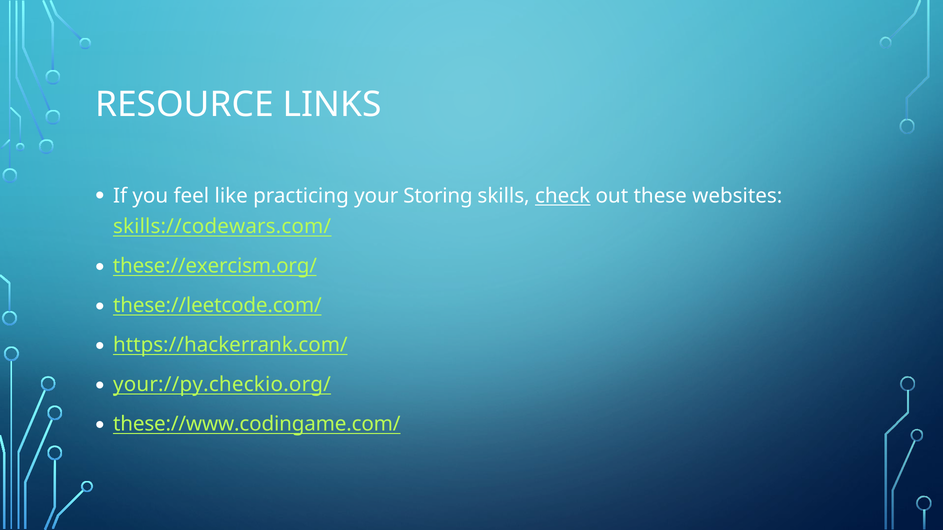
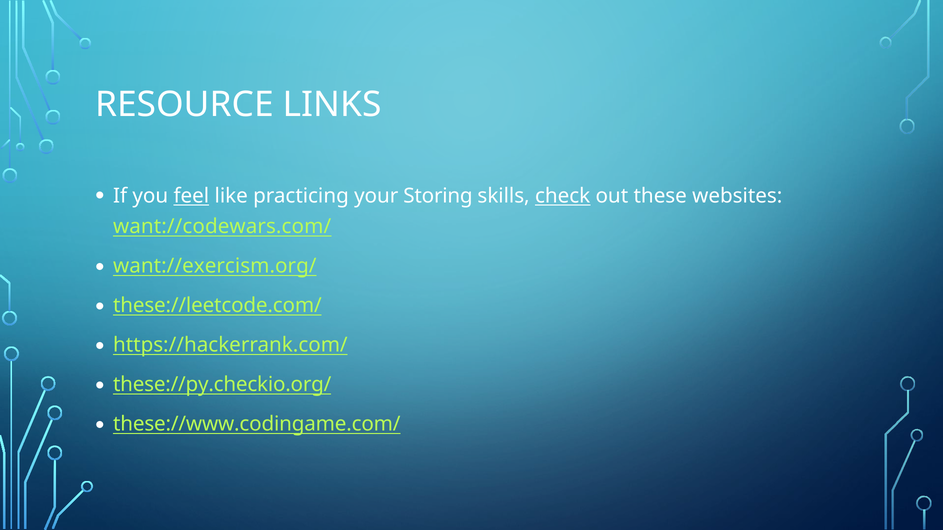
feel underline: none -> present (191, 196)
skills://codewars.com/: skills://codewars.com/ -> want://codewars.com/ (222, 227)
these://exercism.org/: these://exercism.org/ -> want://exercism.org/ (215, 266)
your://py.checkio.org/: your://py.checkio.org/ -> these://py.checkio.org/ (222, 385)
